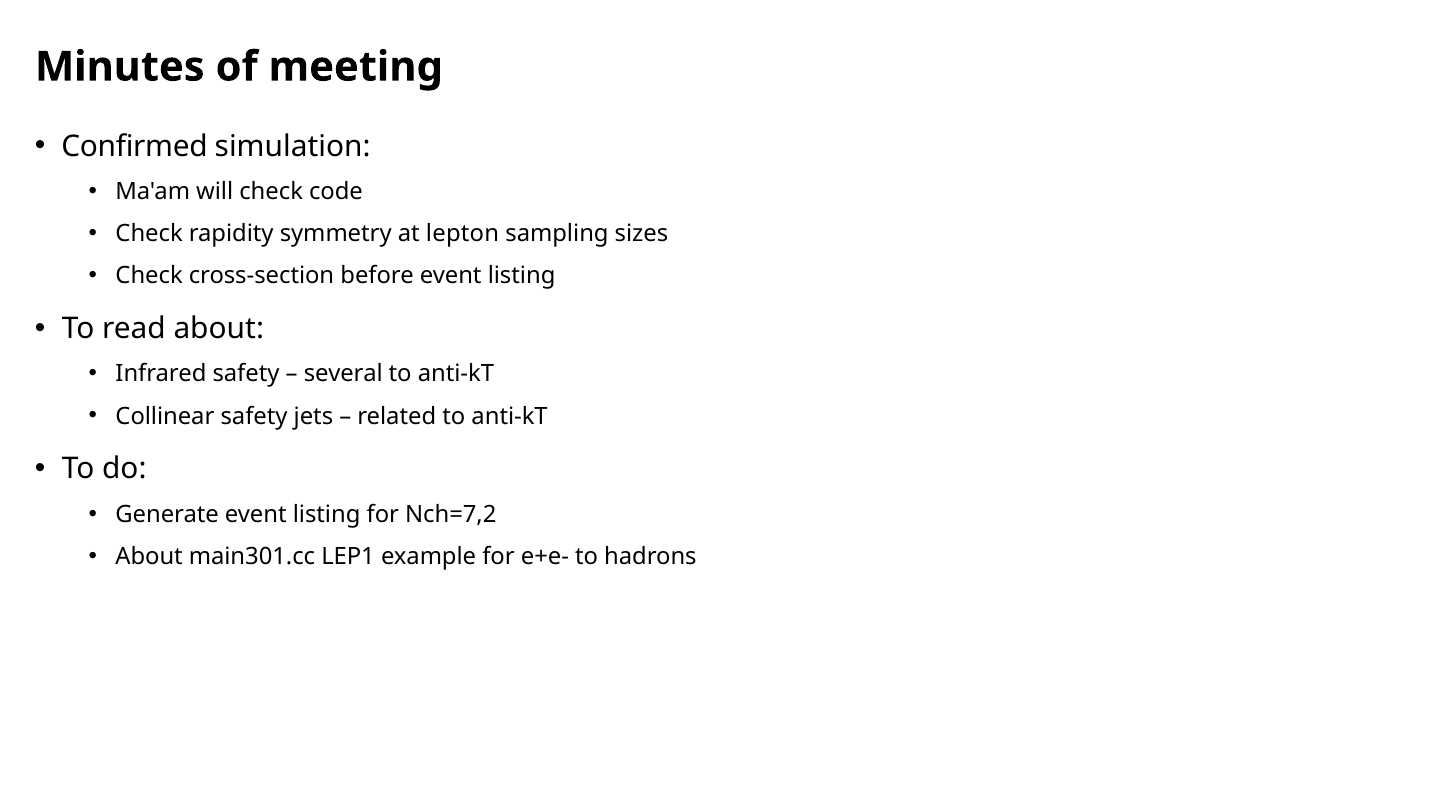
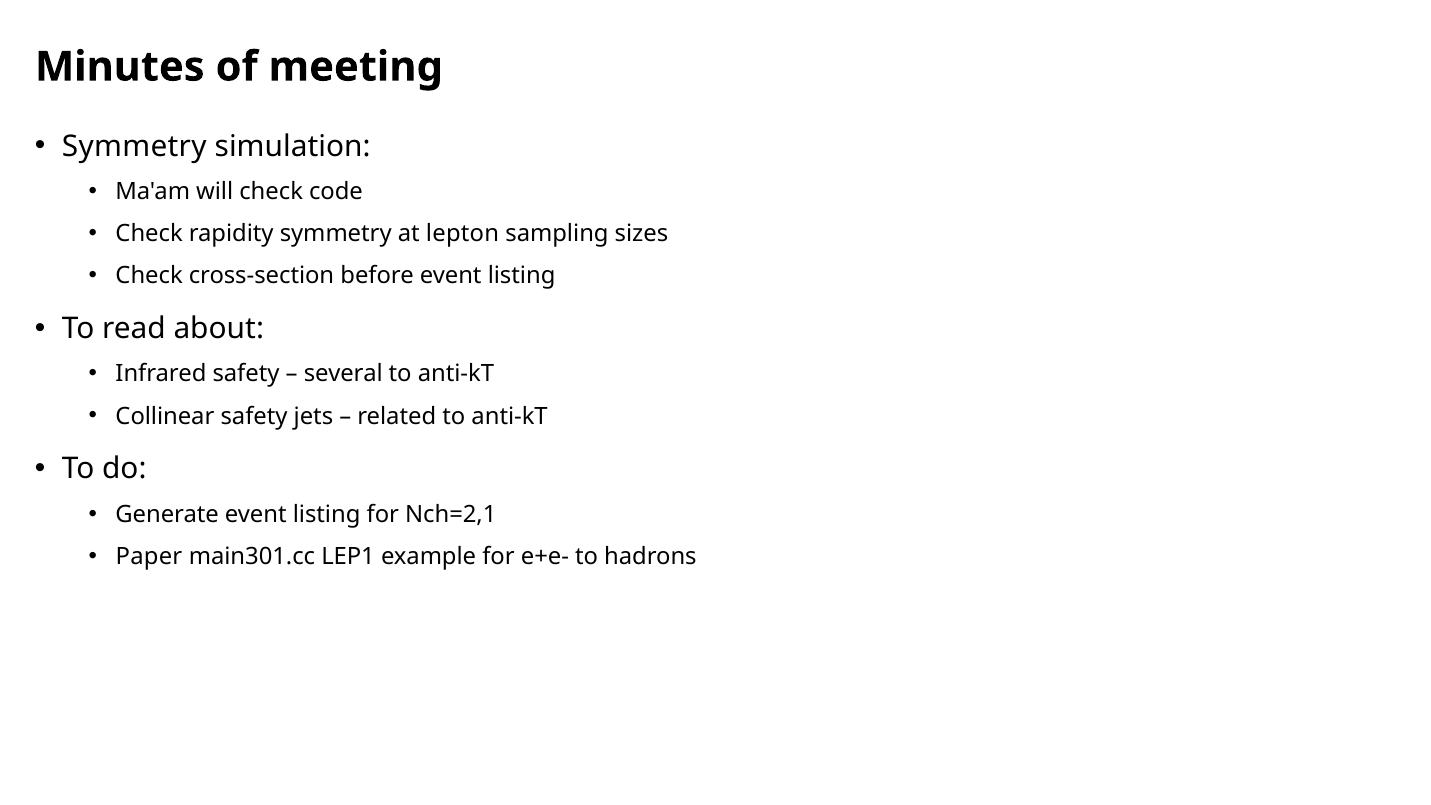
Confirmed: Confirmed -> Symmetry (134, 146)
Nch=7,2: Nch=7,2 -> Nch=2,1 (451, 514)
About: About -> Paper (149, 556)
